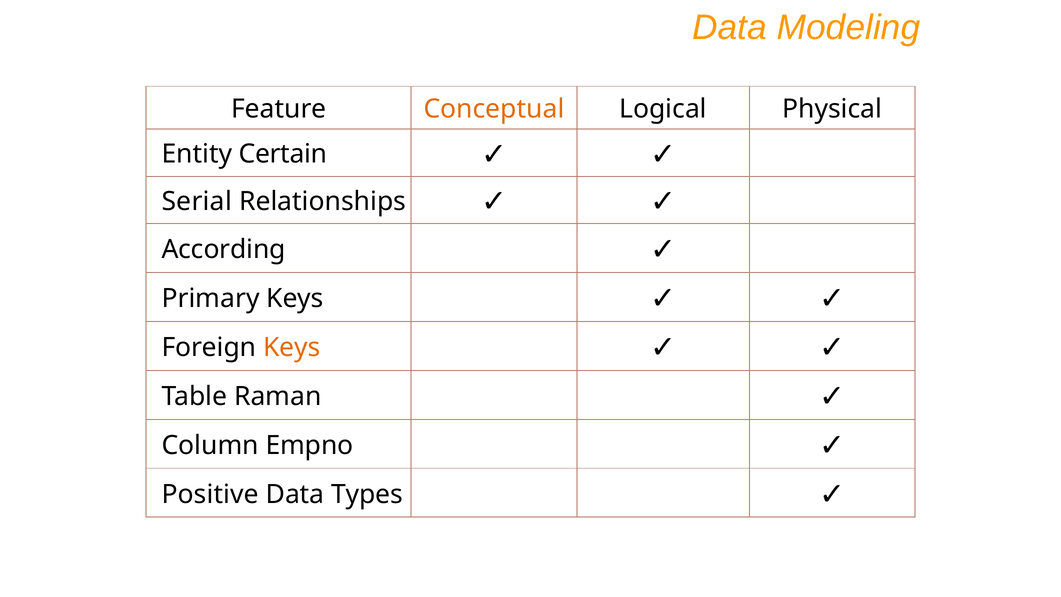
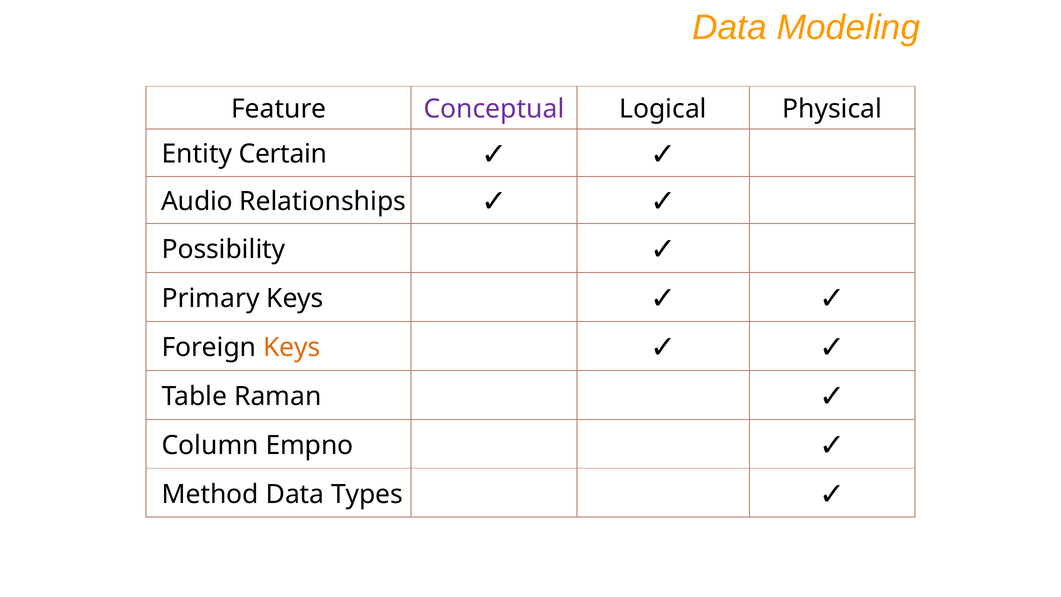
Conceptual colour: orange -> purple (494, 109)
Serial: Serial -> Audio (197, 201)
According: According -> Possibility (224, 249)
Positive: Positive -> Method (210, 494)
